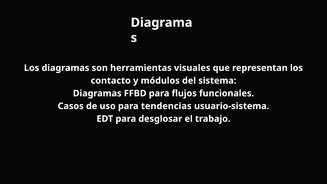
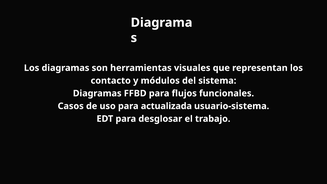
tendencias: tendencias -> actualizada (166, 106)
